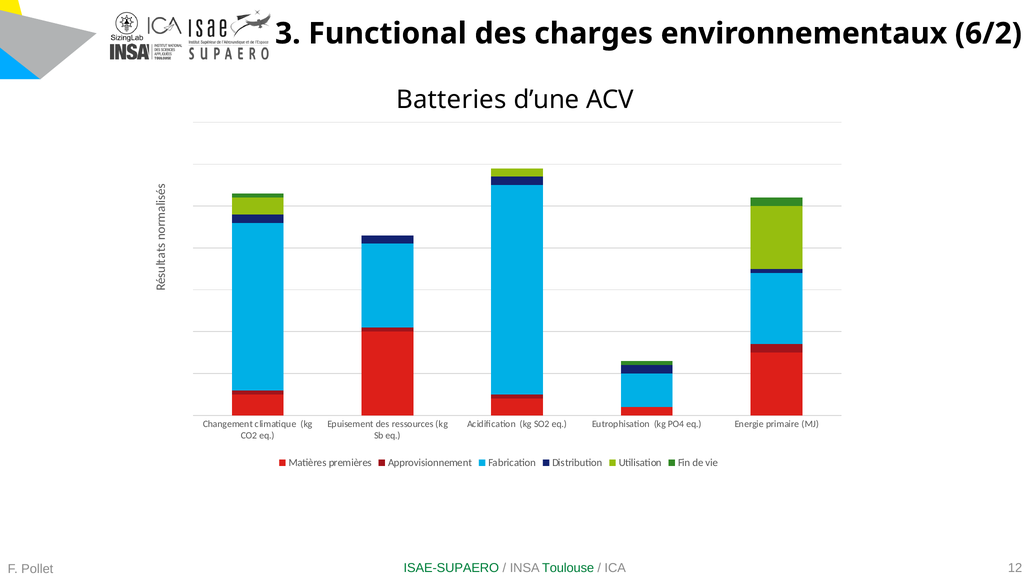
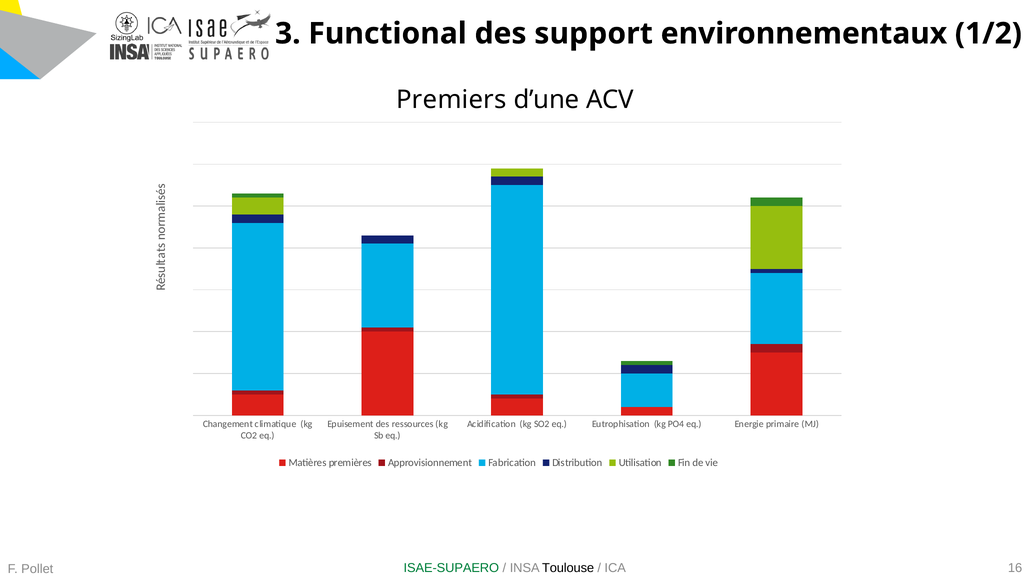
charges: charges -> support (594, 34)
6/2: 6/2 -> 1/2 (988, 34)
Batteries: Batteries -> Premiers (451, 100)
Toulouse colour: green -> black (568, 568)
12: 12 -> 16 (1015, 568)
